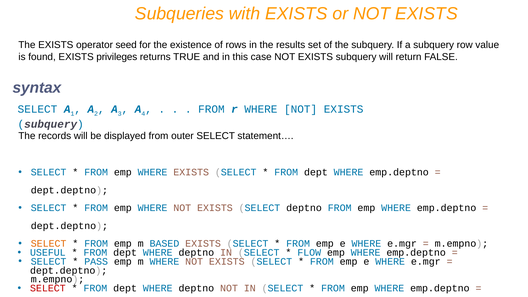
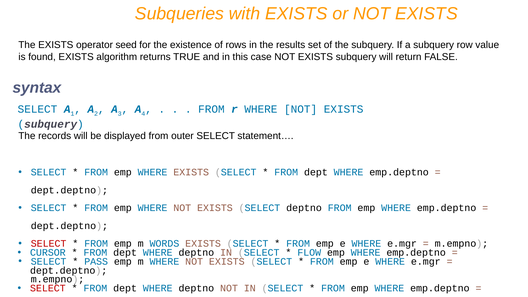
privileges: privileges -> algorithm (117, 57)
SELECT colour: orange -> red (49, 244)
BASED: BASED -> WORDS (164, 244)
USEFUL: USEFUL -> CURSOR (48, 253)
